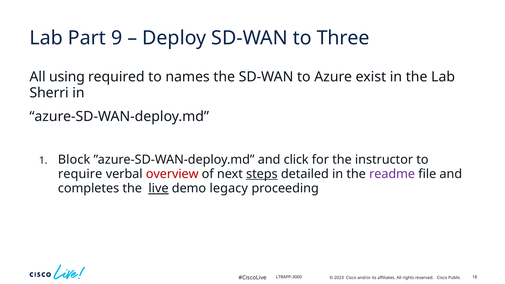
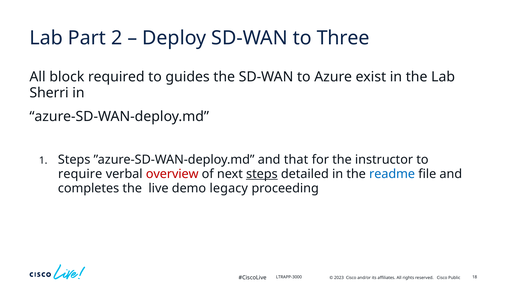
9: 9 -> 2 (117, 38)
using: using -> block (67, 77)
names: names -> guides (188, 77)
Block: Block -> Steps (74, 160)
click: click -> that (296, 160)
readme colour: purple -> blue (392, 174)
live underline: present -> none (159, 188)
